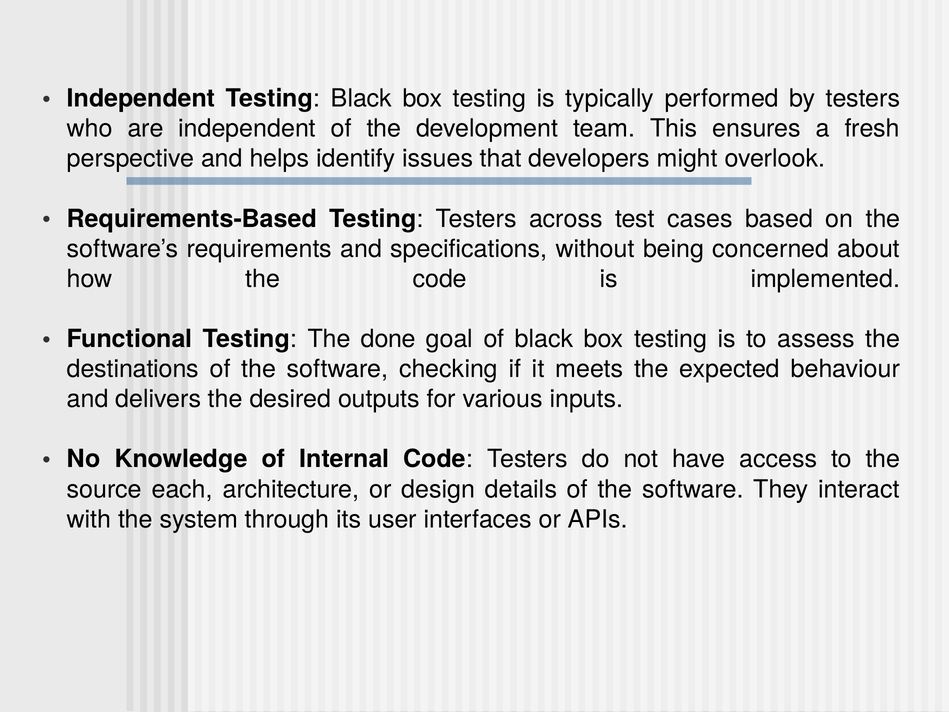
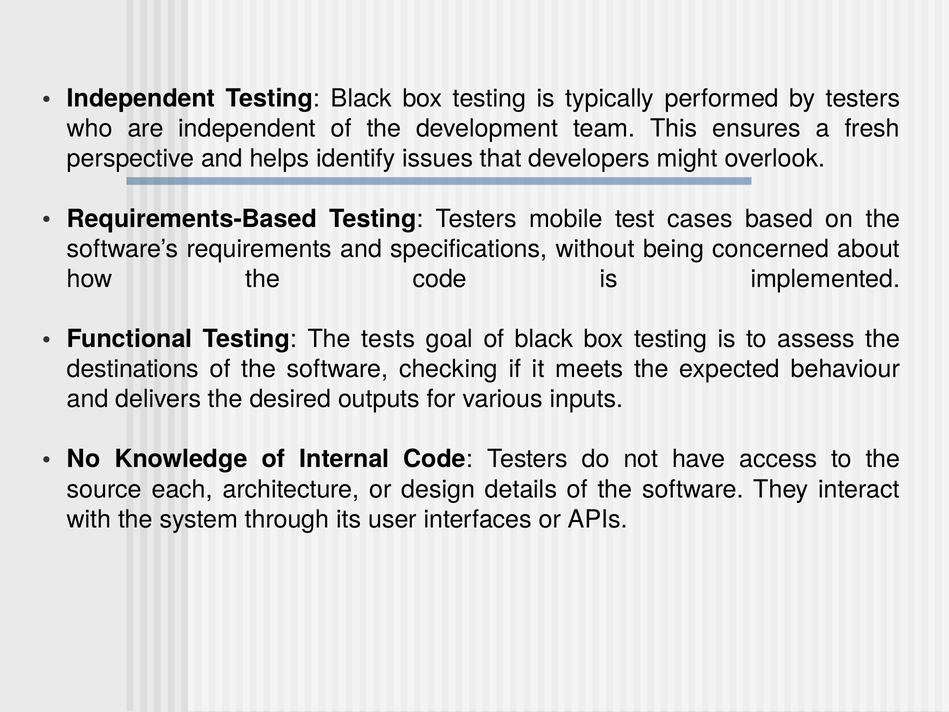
across: across -> mobile (566, 219)
done: done -> tests (388, 339)
